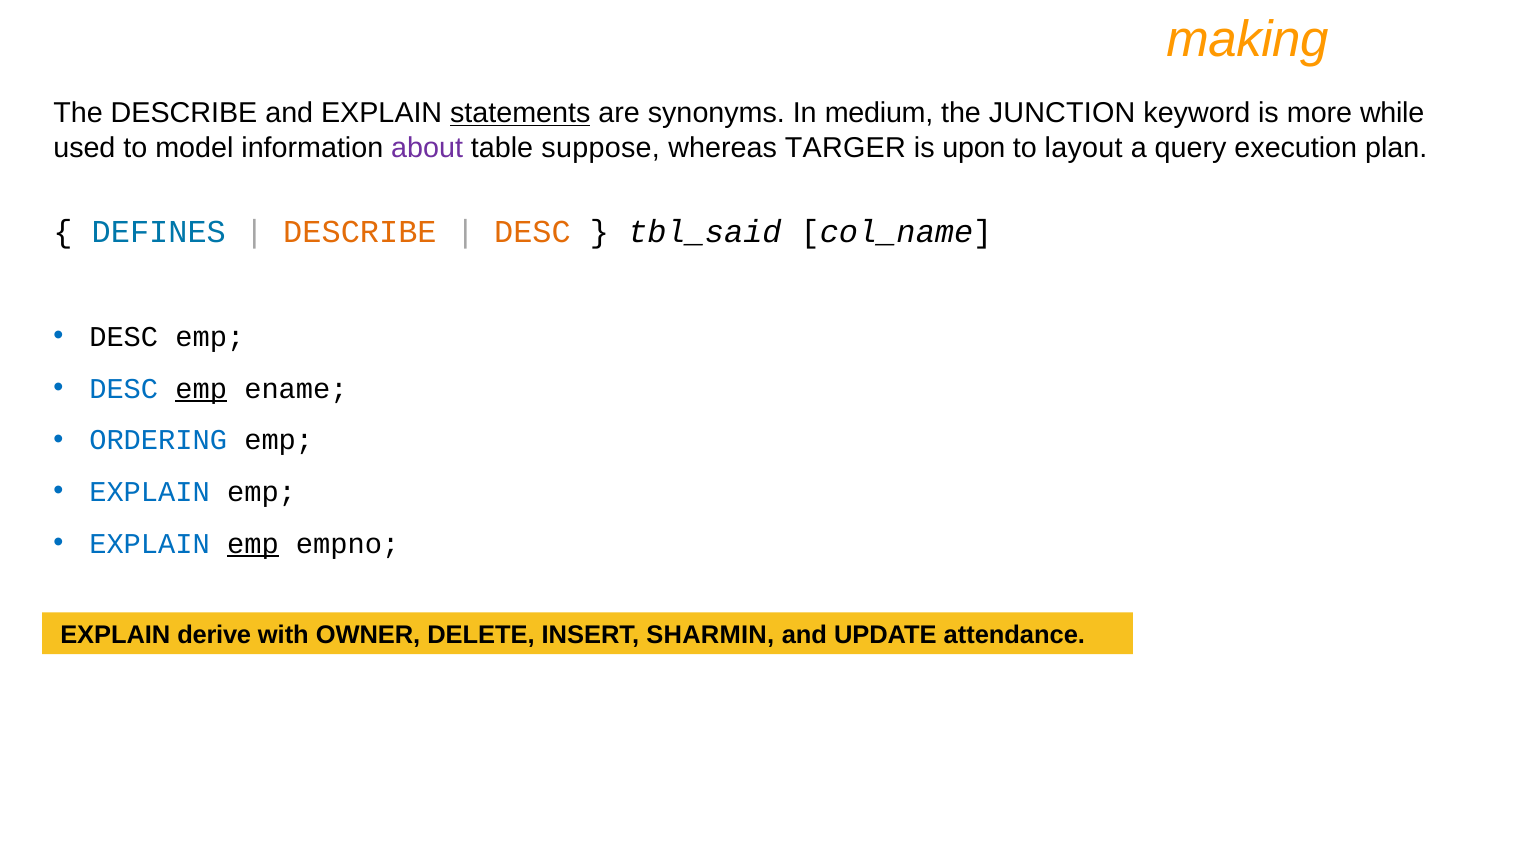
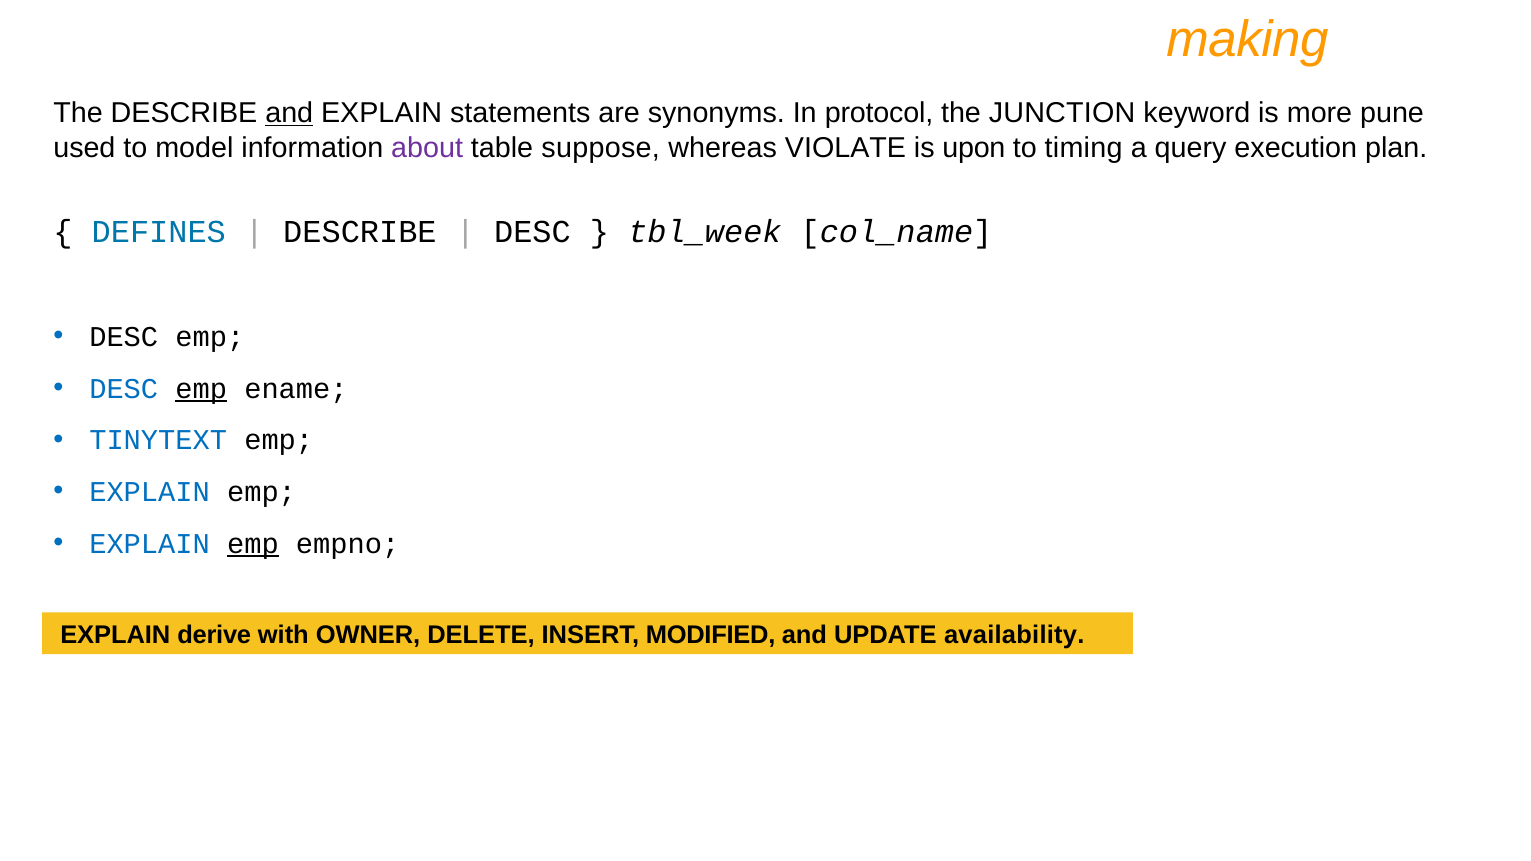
and underline: none -> present (289, 113)
statements underline: present -> none (520, 113)
medium: medium -> protocol (879, 113)
while: while -> pune (1392, 113)
TARGER: TARGER -> VIOLATE (845, 148)
layout: layout -> timing (1084, 148)
DESCRIBE colour: orange -> black (360, 232)
DESC colour: orange -> black (532, 232)
tbl_said: tbl_said -> tbl_week (705, 232)
ORDERING: ORDERING -> TINYTEXT (158, 440)
SHARMIN: SHARMIN -> MODIFIED (711, 635)
attendance: attendance -> availability (1014, 635)
